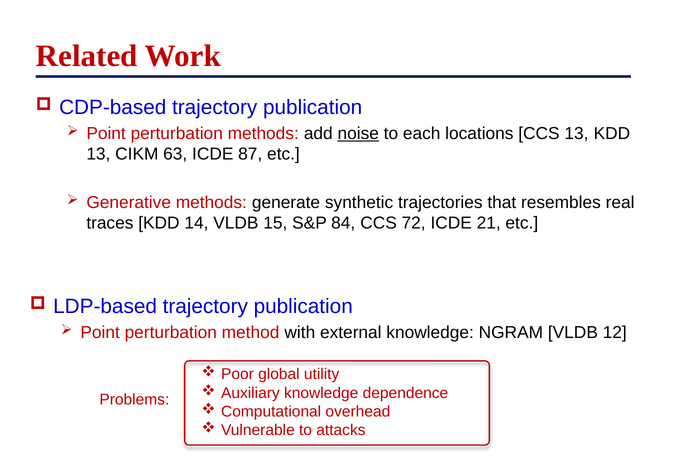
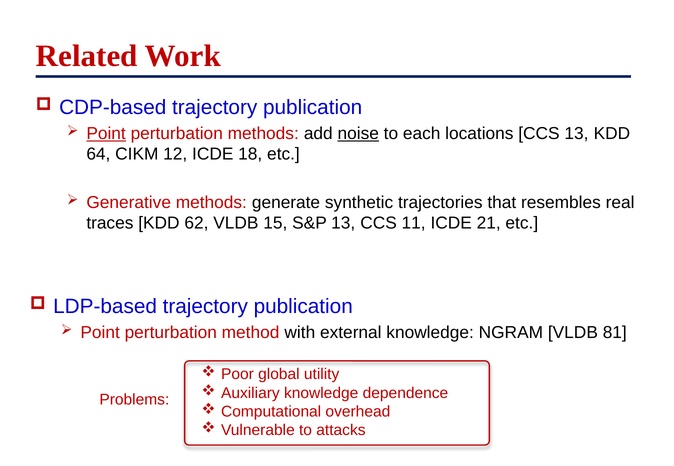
Point underline: none -> present (106, 134)
13: 13 -> 64 (98, 154)
63: 63 -> 12 (175, 154)
87: 87 -> 18 (250, 154)
14: 14 -> 62 (196, 224)
S&P 84: 84 -> 13 (343, 224)
72: 72 -> 11 (414, 224)
12: 12 -> 81 (615, 333)
